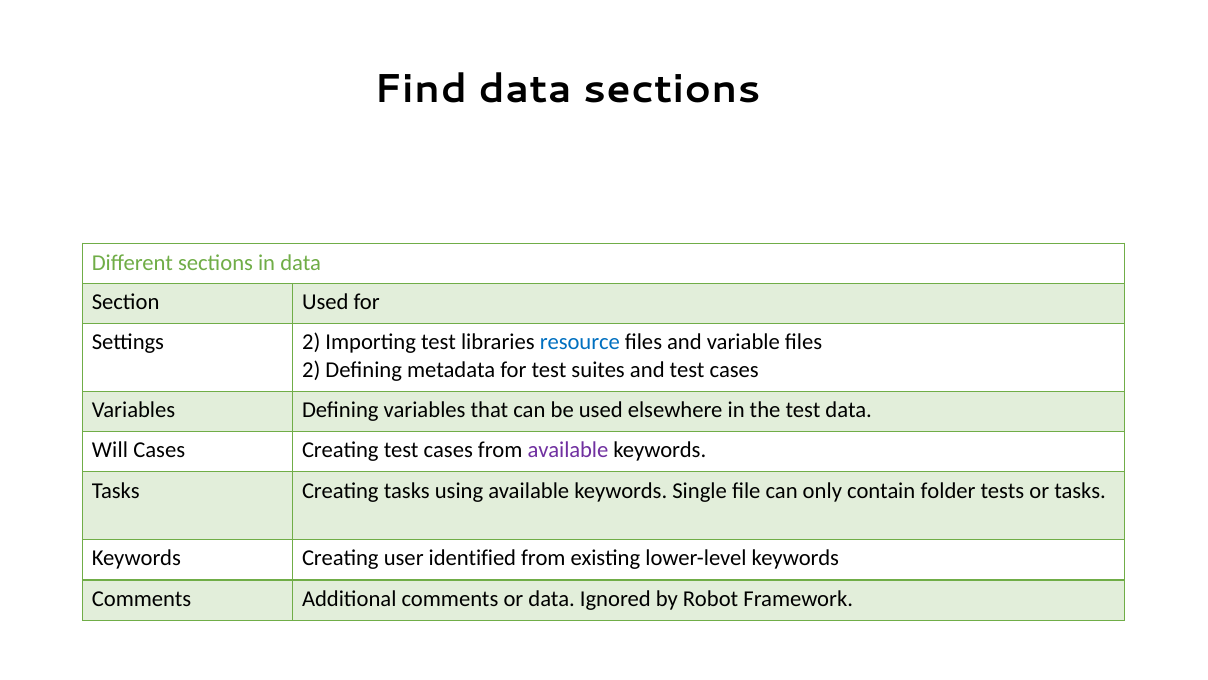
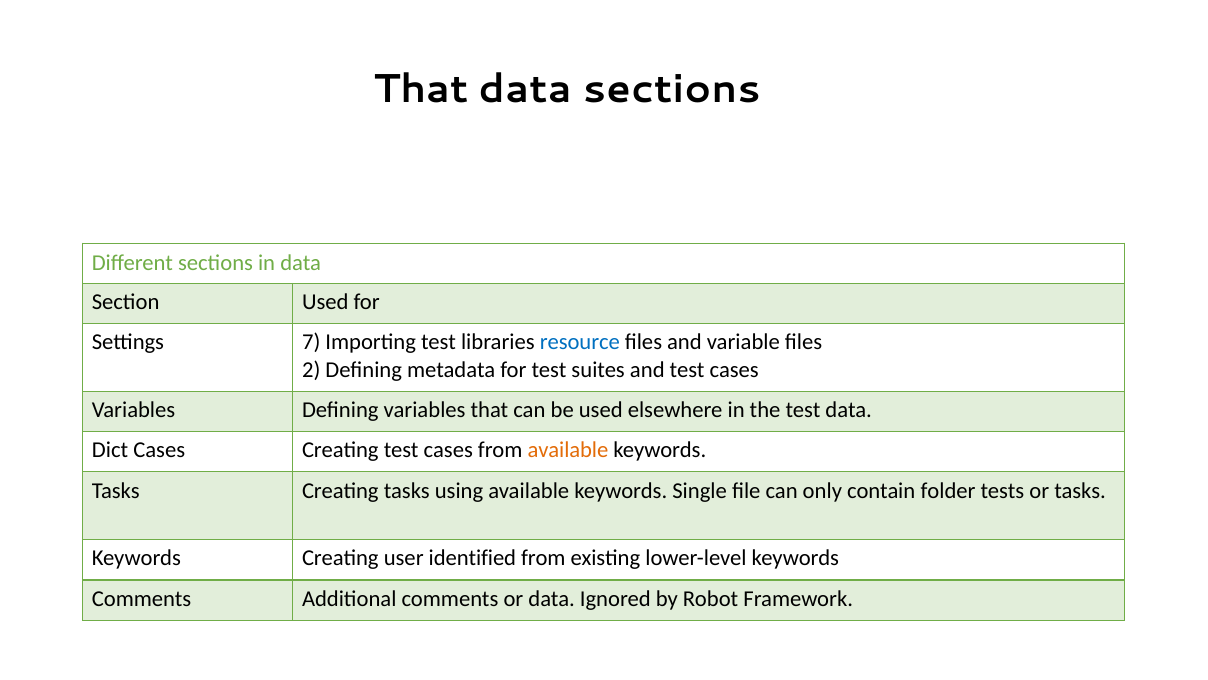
Find: Find -> That (421, 89)
Settings 2: 2 -> 7 (311, 342)
Will: Will -> Dict (110, 450)
available colour: purple -> orange (568, 450)
